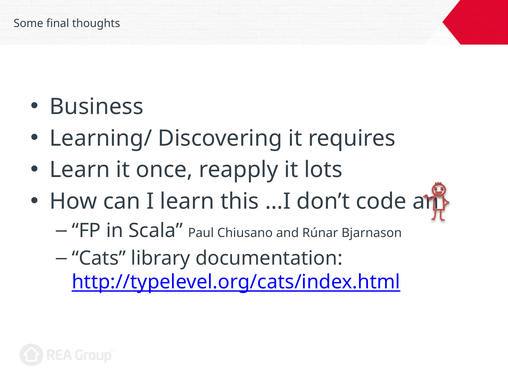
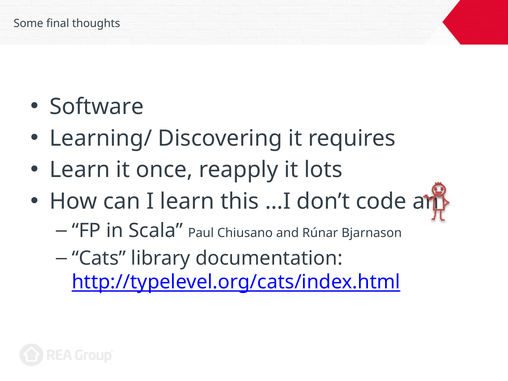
Business: Business -> Software (97, 107)
